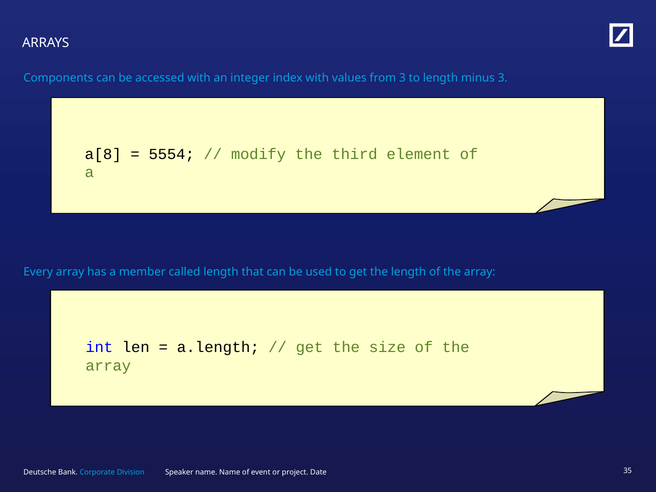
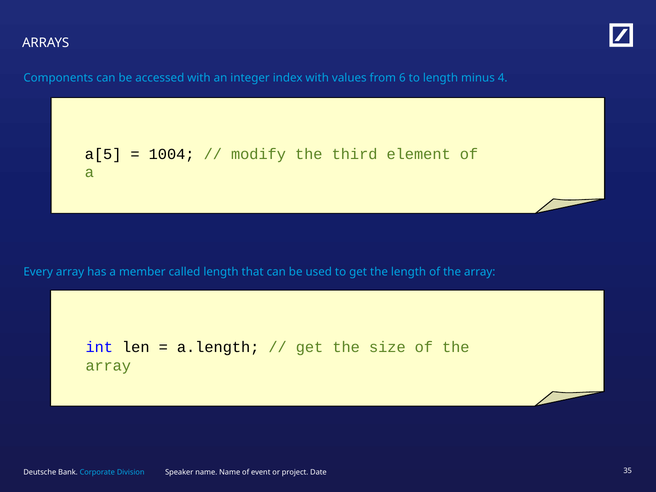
from 3: 3 -> 6 (402, 78)
minus 3: 3 -> 4 (503, 78)
a[8: a[8 -> a[5 (103, 154)
5554: 5554 -> 1004 (172, 154)
